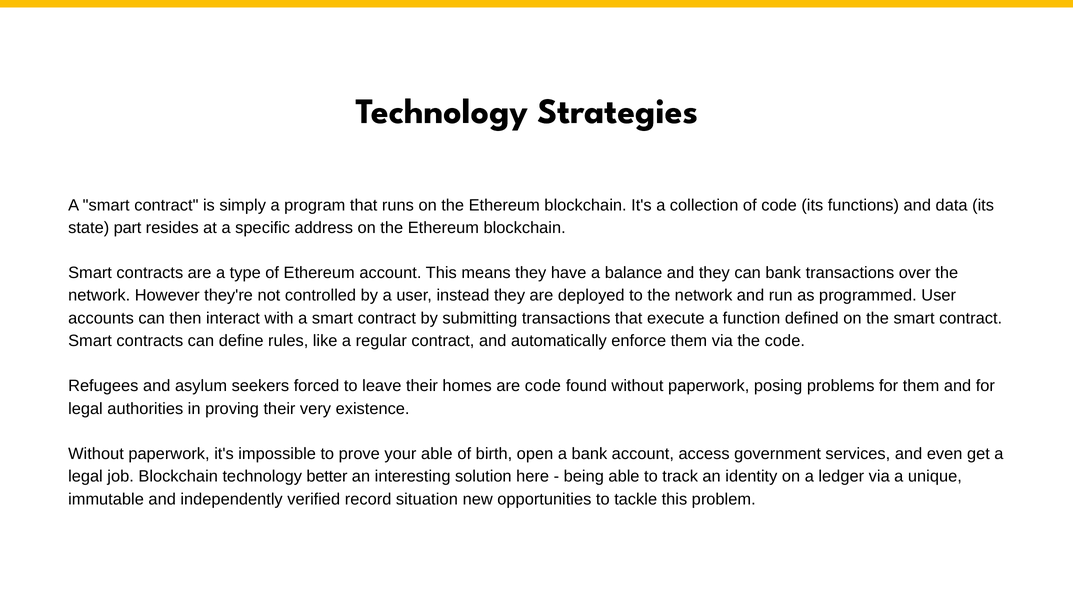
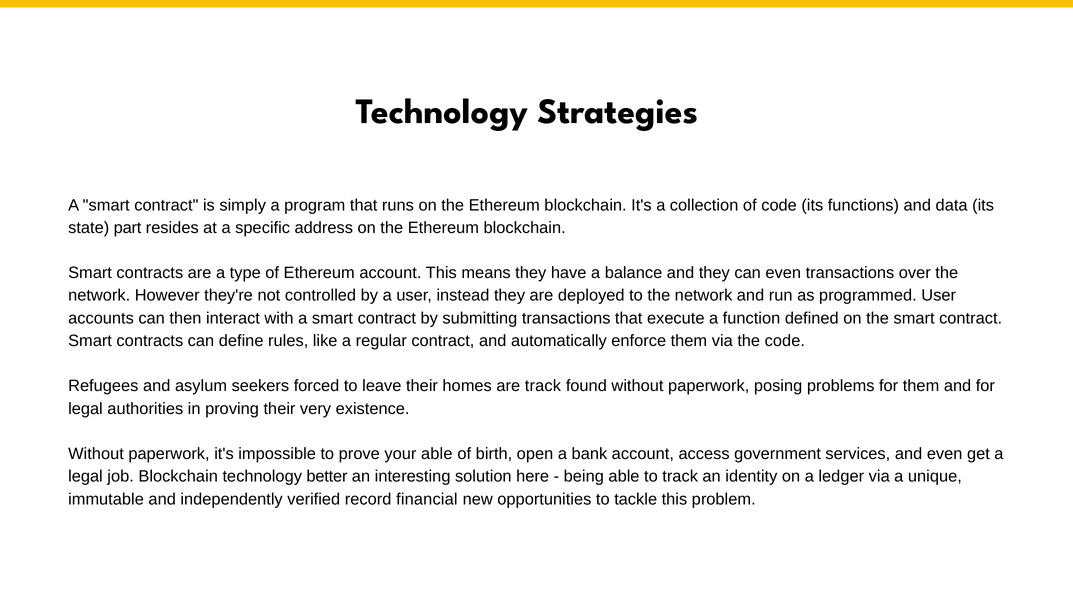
can bank: bank -> even (783, 273)
are code: code -> track (543, 386)
situation: situation -> financial (427, 499)
